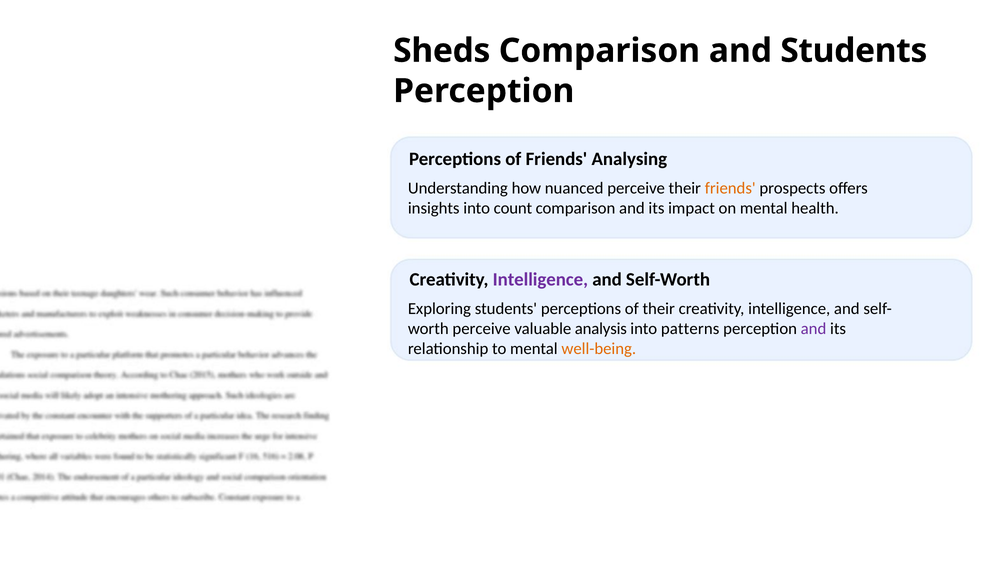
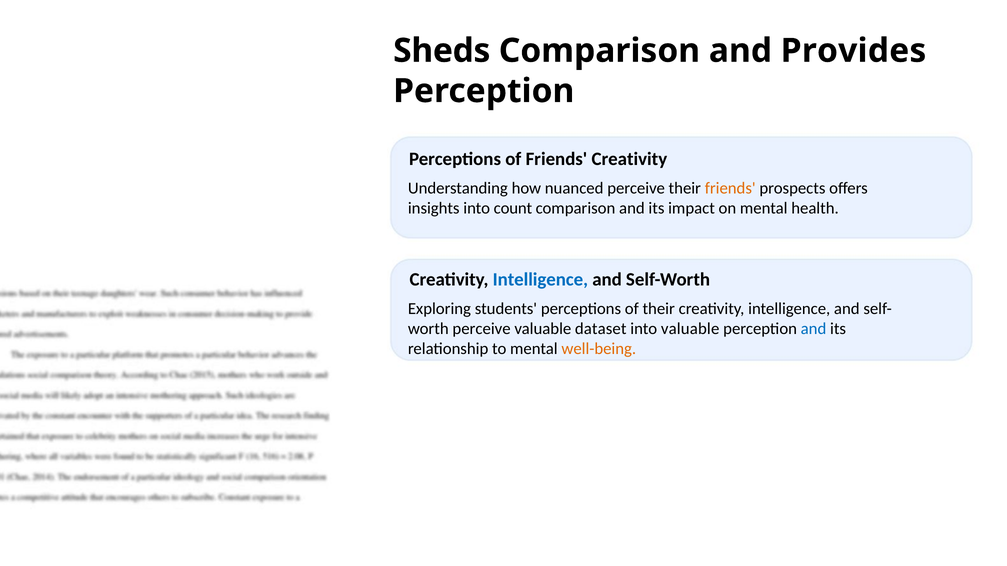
and Students: Students -> Provides (854, 51)
Friends Analysing: Analysing -> Creativity (629, 159)
Intelligence colour: purple -> blue (540, 280)
analysis: analysis -> dataset (601, 329)
into patterns: patterns -> valuable (690, 329)
and colour: purple -> blue (814, 329)
